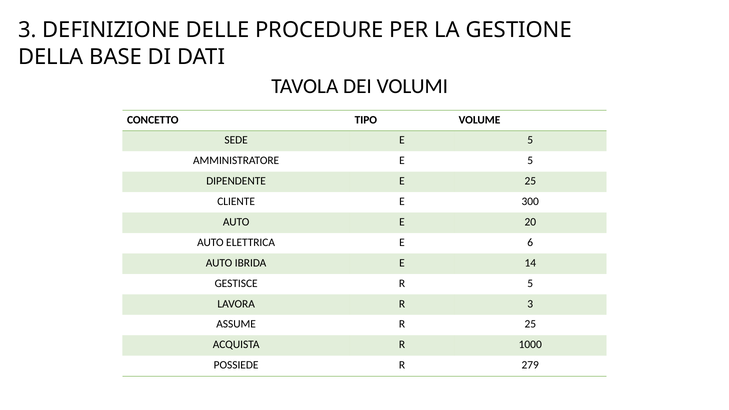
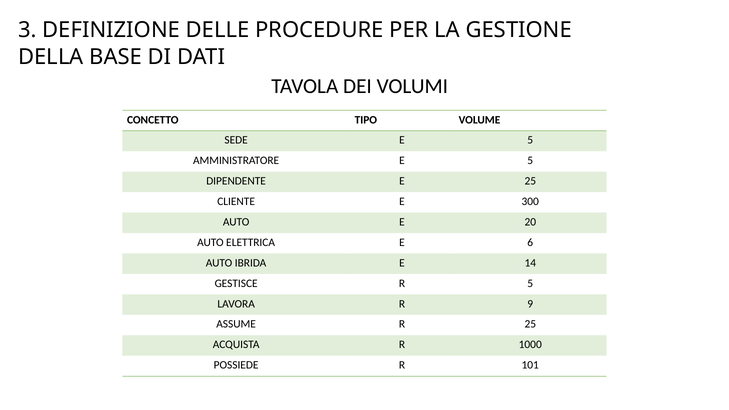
R 3: 3 -> 9 (530, 304)
279: 279 -> 101 (530, 365)
